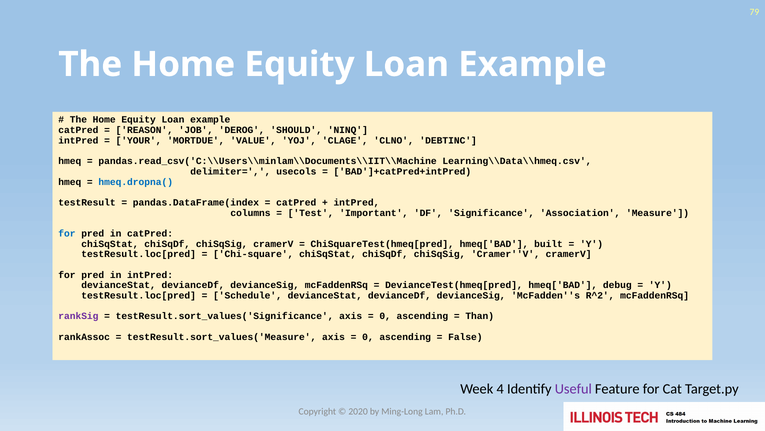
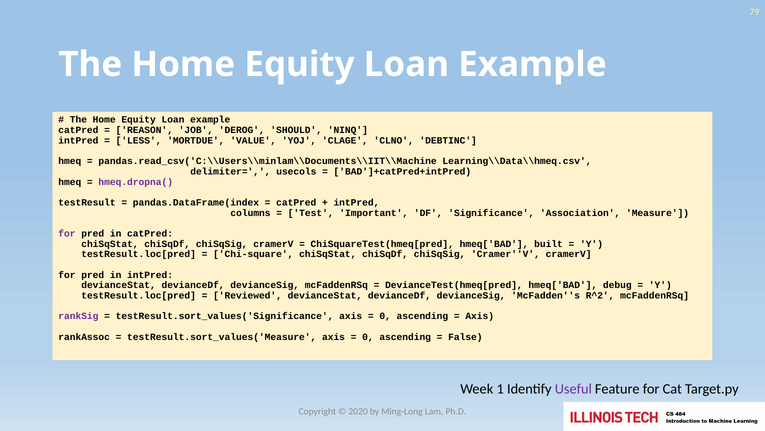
YOUR: YOUR -> LESS (139, 140)
hmeq.dropna( colour: blue -> purple (136, 182)
for colour: blue -> purple (67, 233)
Schedule: Schedule -> Reviewed (248, 295)
Than: Than -> Axis (480, 316)
4: 4 -> 1 (500, 388)
